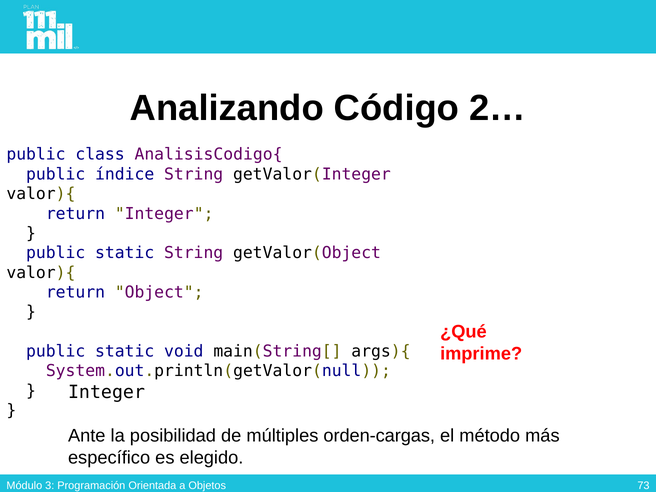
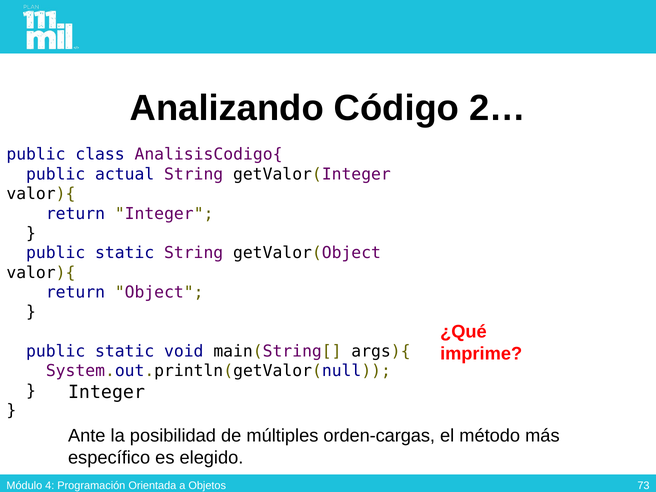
índice: índice -> actual (125, 174)
3: 3 -> 4 (50, 486)
